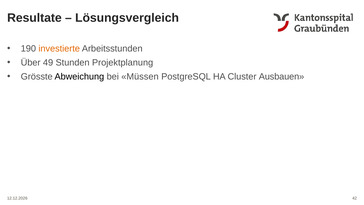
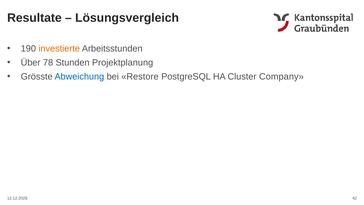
49: 49 -> 78 (48, 62)
Abweichung colour: black -> blue (79, 76)
Müssen: Müssen -> Restore (140, 76)
Ausbauen: Ausbauen -> Company (281, 76)
